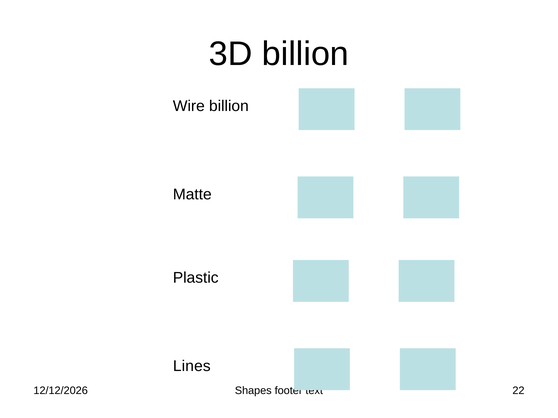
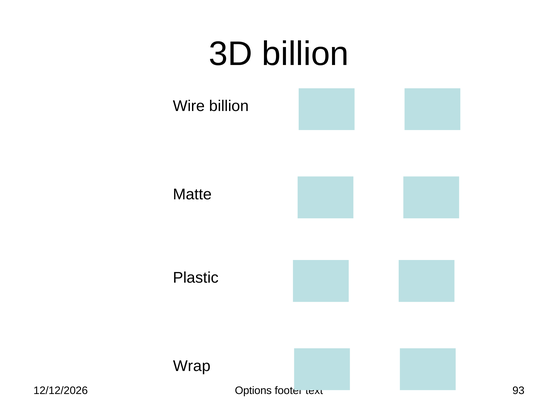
Lines: Lines -> Wrap (192, 367)
Shapes: Shapes -> Options (253, 391)
22: 22 -> 93 (518, 391)
